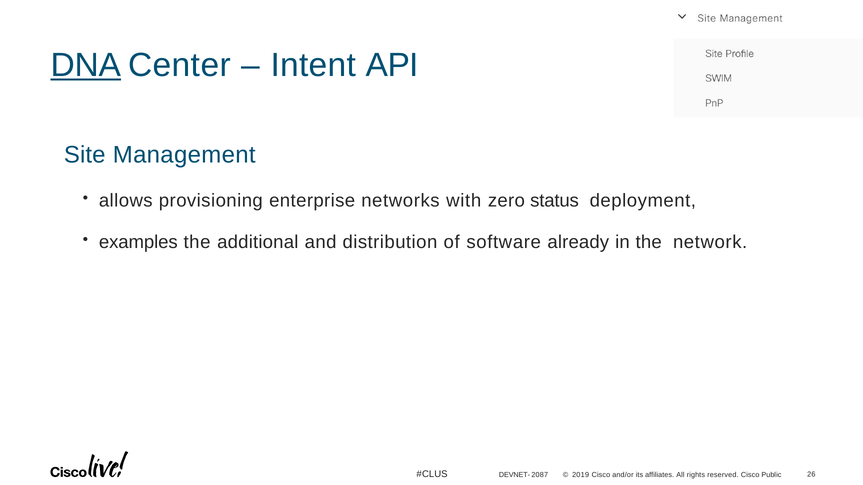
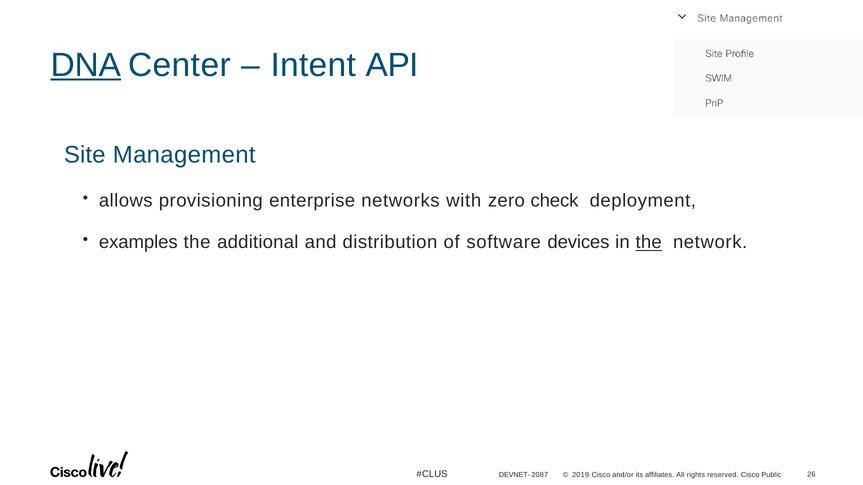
status: status -> check (555, 201)
already: already -> devices (578, 243)
the underline: none -> present (649, 243)
